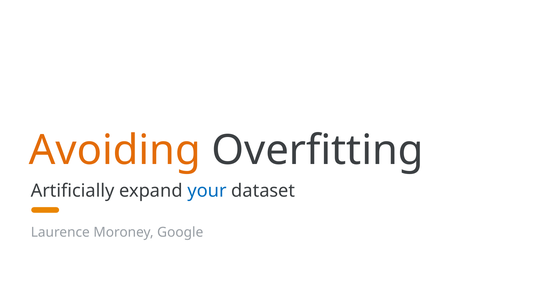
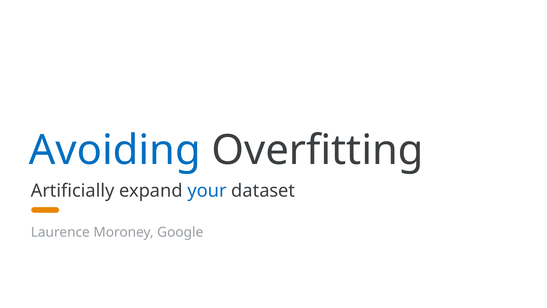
Avoiding colour: orange -> blue (115, 150)
